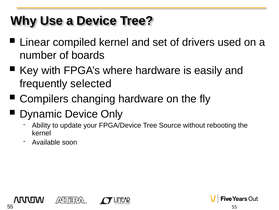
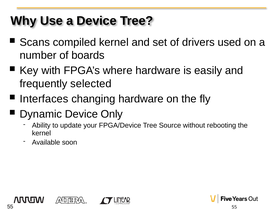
Linear: Linear -> Scans (35, 42)
Compilers: Compilers -> Interfaces (44, 99)
